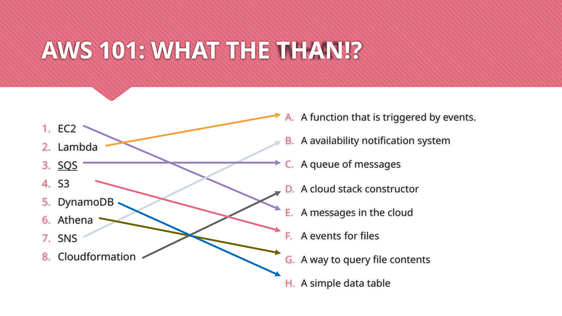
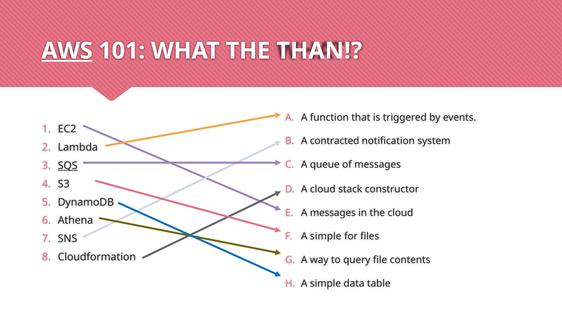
AWS underline: none -> present (67, 51)
availability: availability -> contracted (335, 141)
events: events -> simple (326, 236)
